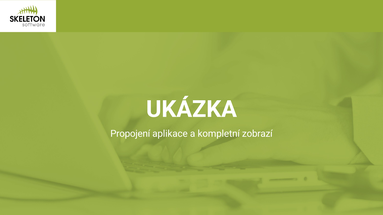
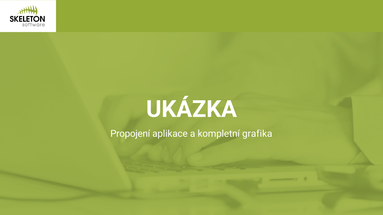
zobrazí: zobrazí -> grafika (257, 134)
